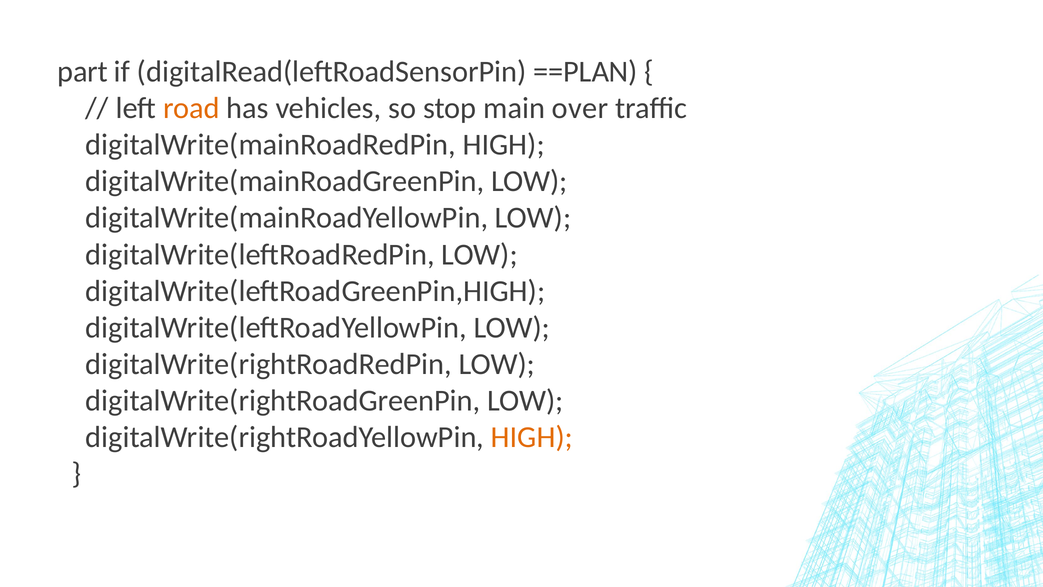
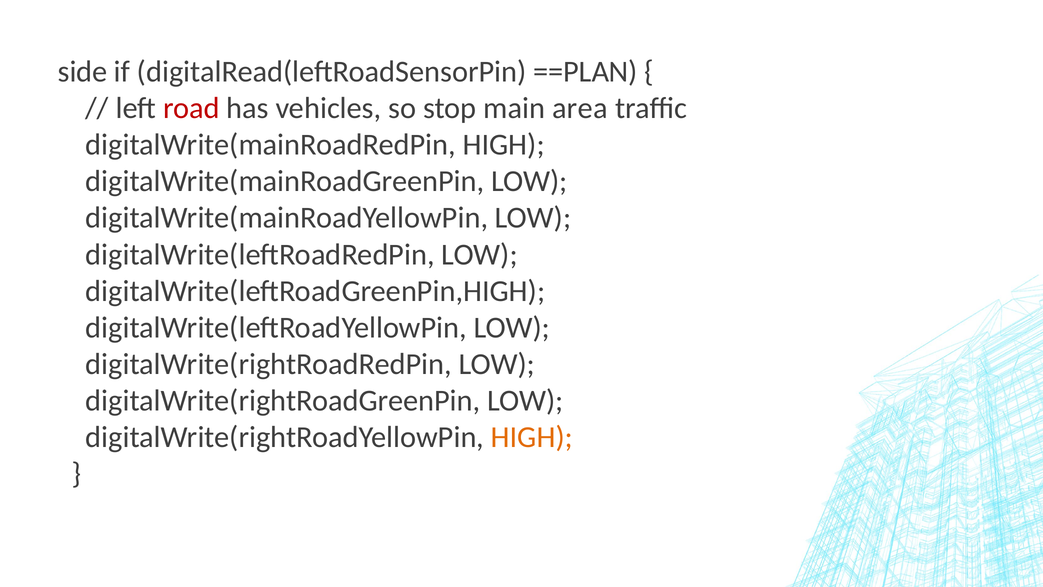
part: part -> side (83, 72)
road colour: orange -> red (191, 108)
over: over -> area (580, 108)
